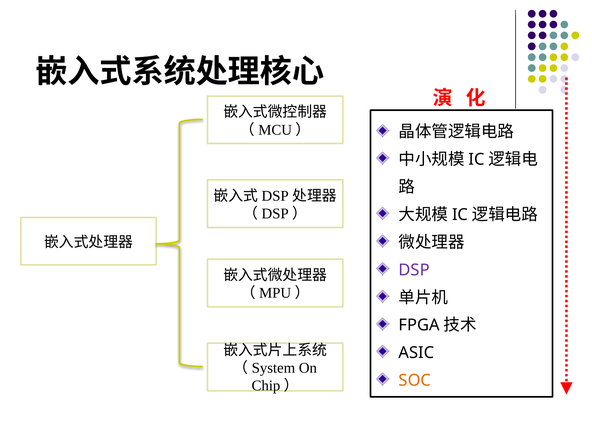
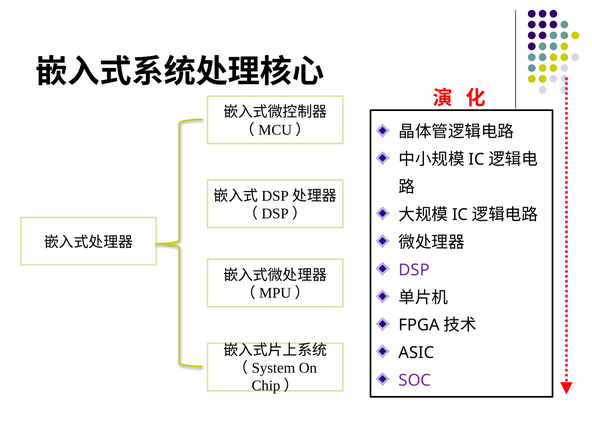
SOC colour: orange -> purple (415, 380)
